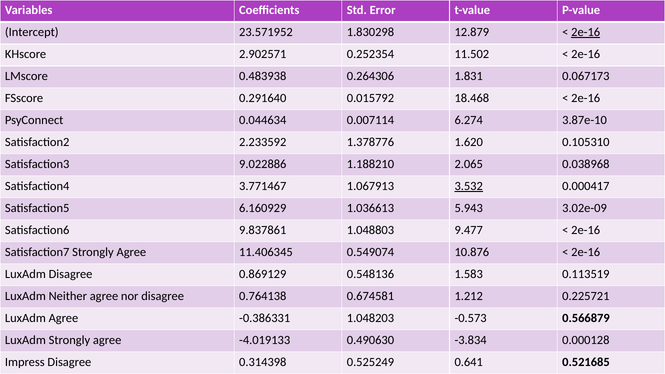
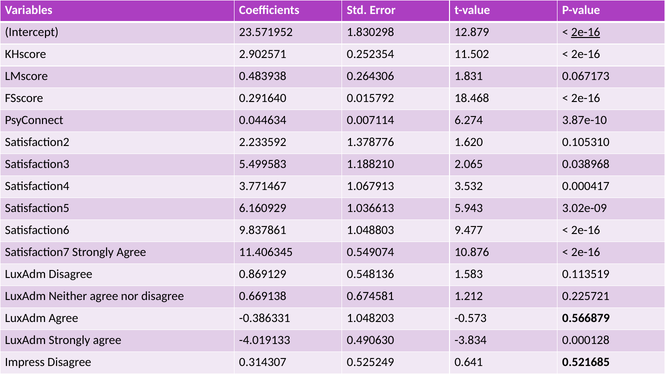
9.022886: 9.022886 -> 5.499583 (263, 164)
3.532 underline: present -> none (469, 186)
0.764138: 0.764138 -> 0.669138 (263, 296)
0.314398: 0.314398 -> 0.314307 (263, 362)
